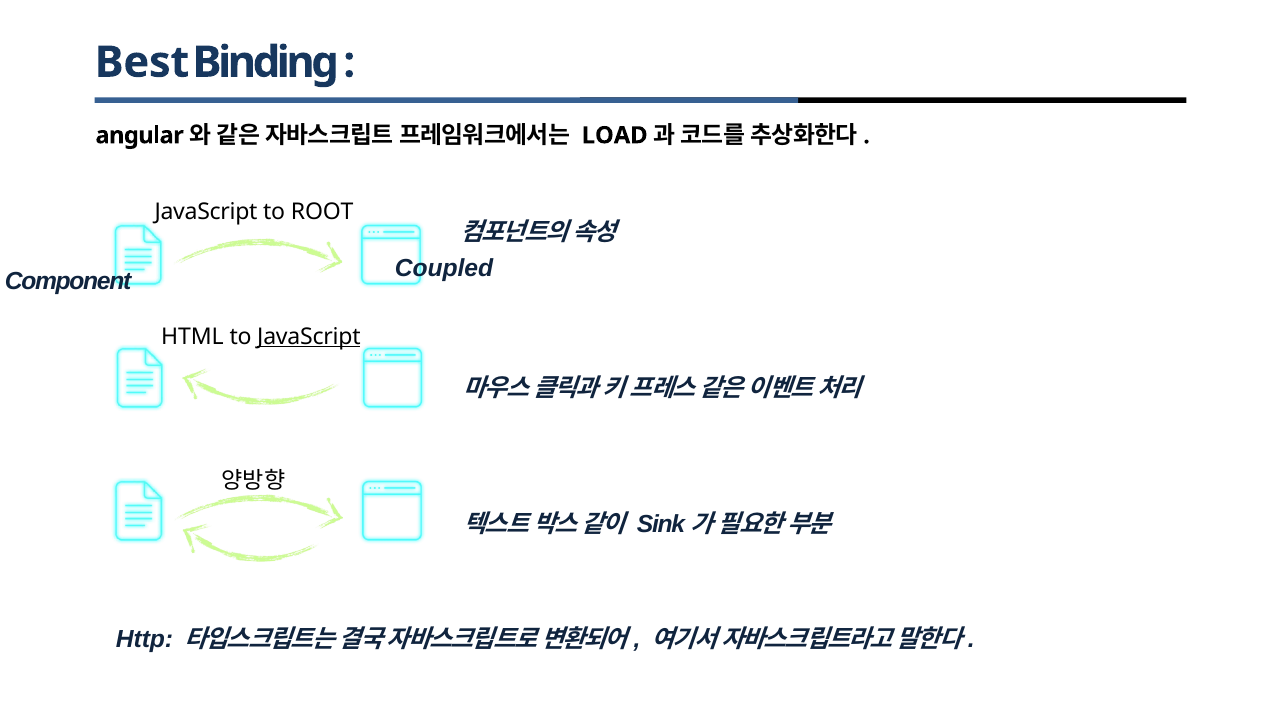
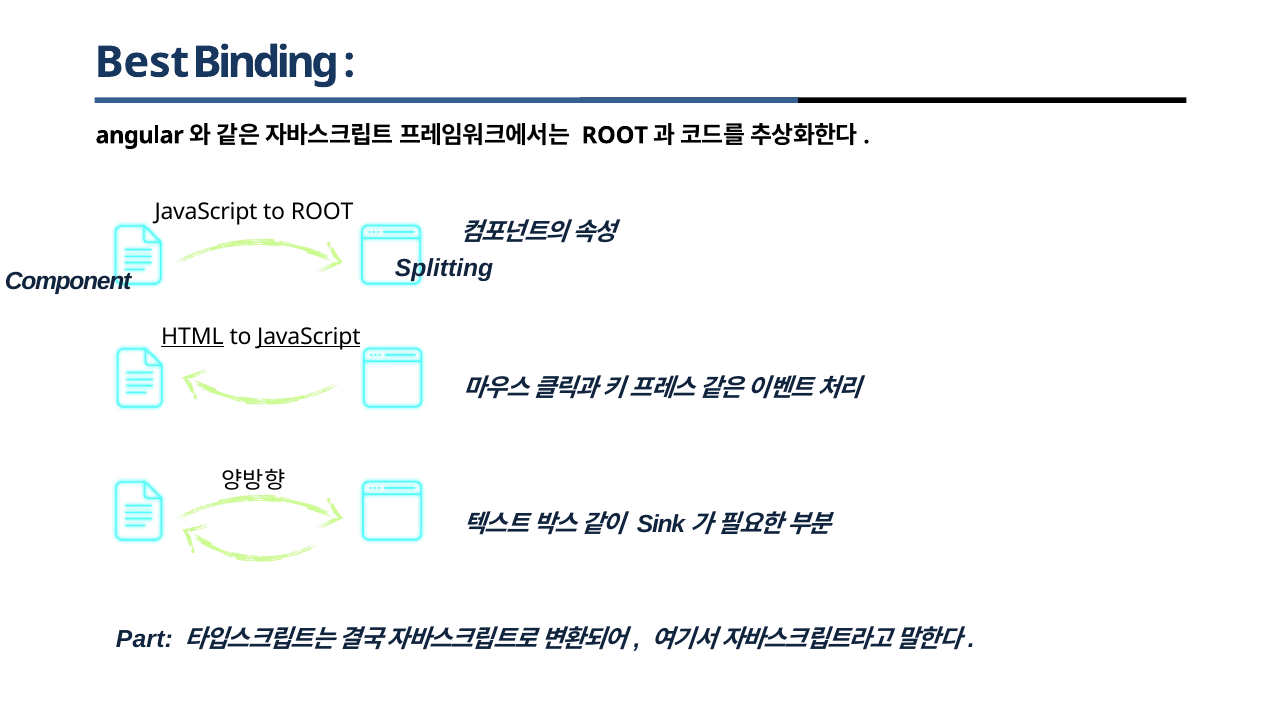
LOAD: LOAD -> ROOT (615, 136)
Coupled: Coupled -> Splitting (444, 269)
HTML underline: none -> present (192, 337)
Http: Http -> Part (144, 640)
